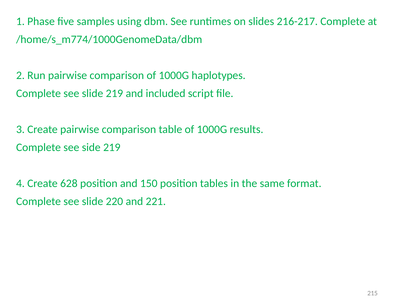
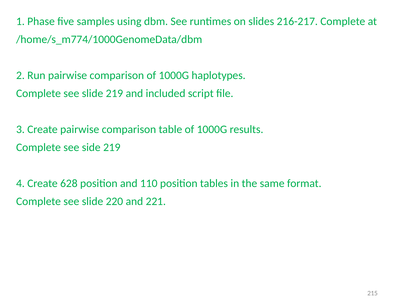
150: 150 -> 110 (149, 184)
